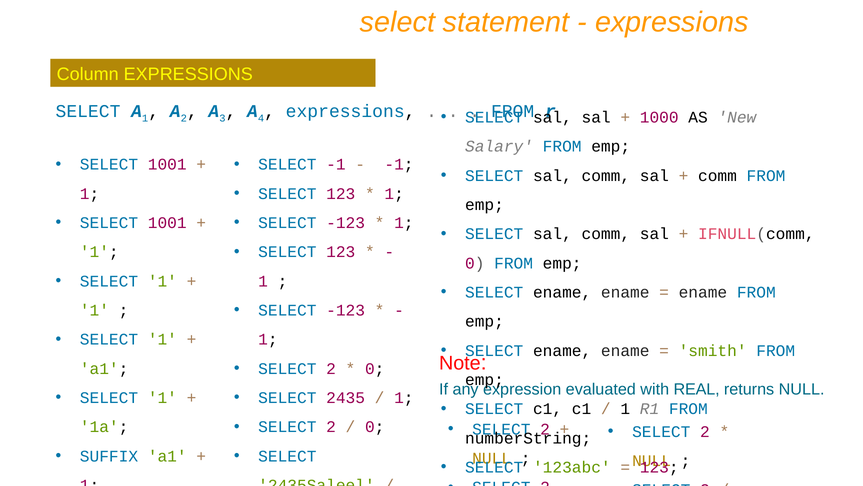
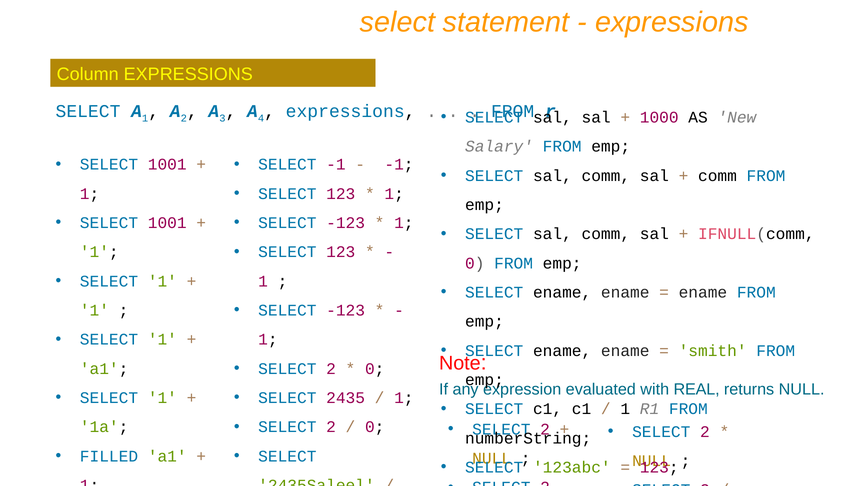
SUFFIX: SUFFIX -> FILLED (109, 456)
